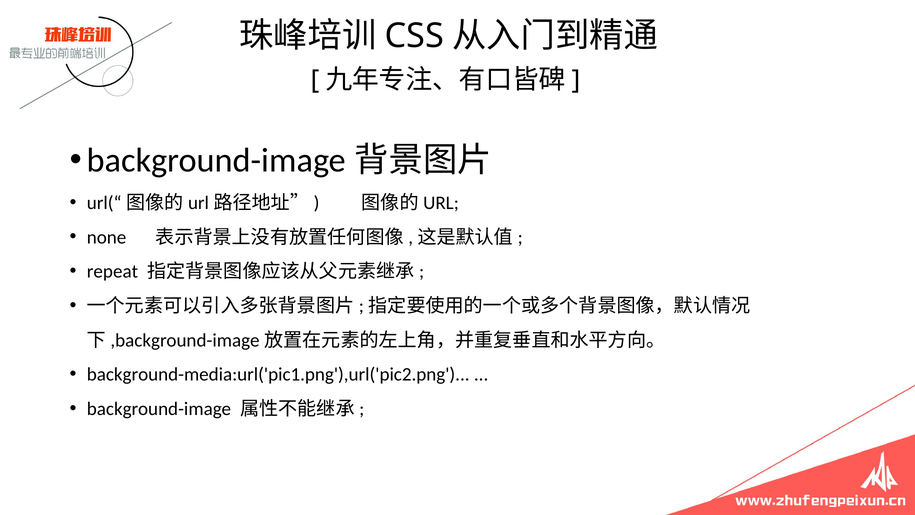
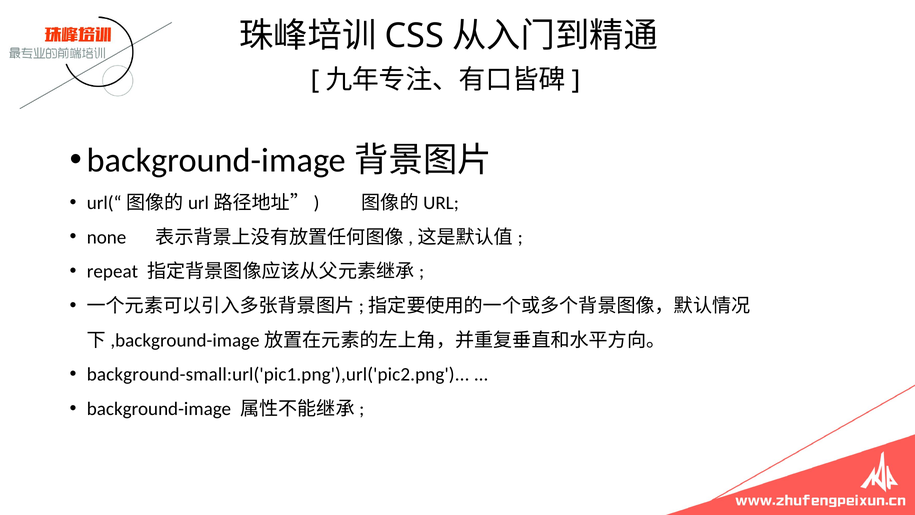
background-media:url('pic1.png'),url('pic2.png: background-media:url('pic1.png'),url('pic2.png -> background-small:url('pic1.png'),url('pic2.png (278, 374)
